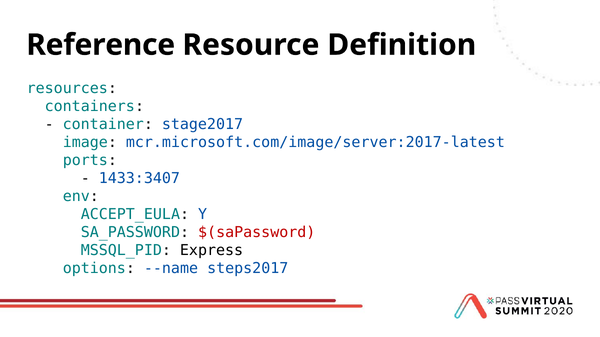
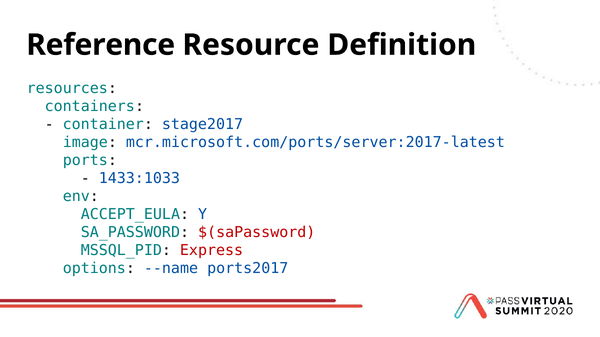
mcr.microsoft.com/image/server:2017-latest: mcr.microsoft.com/image/server:2017-latest -> mcr.microsoft.com/ports/server:2017-latest (315, 143)
1433:3407: 1433:3407 -> 1433:1033 (139, 179)
Express colour: black -> red (212, 251)
steps2017: steps2017 -> ports2017 (248, 269)
